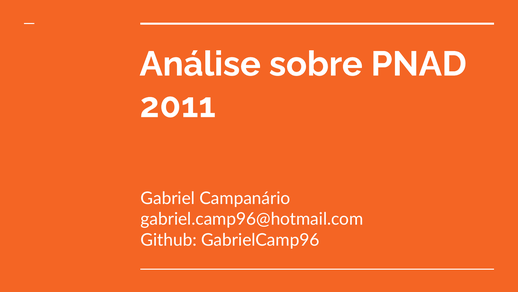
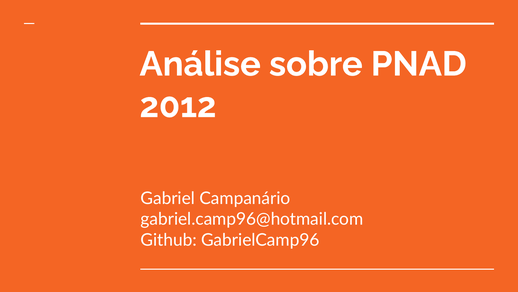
2011: 2011 -> 2012 (178, 105)
